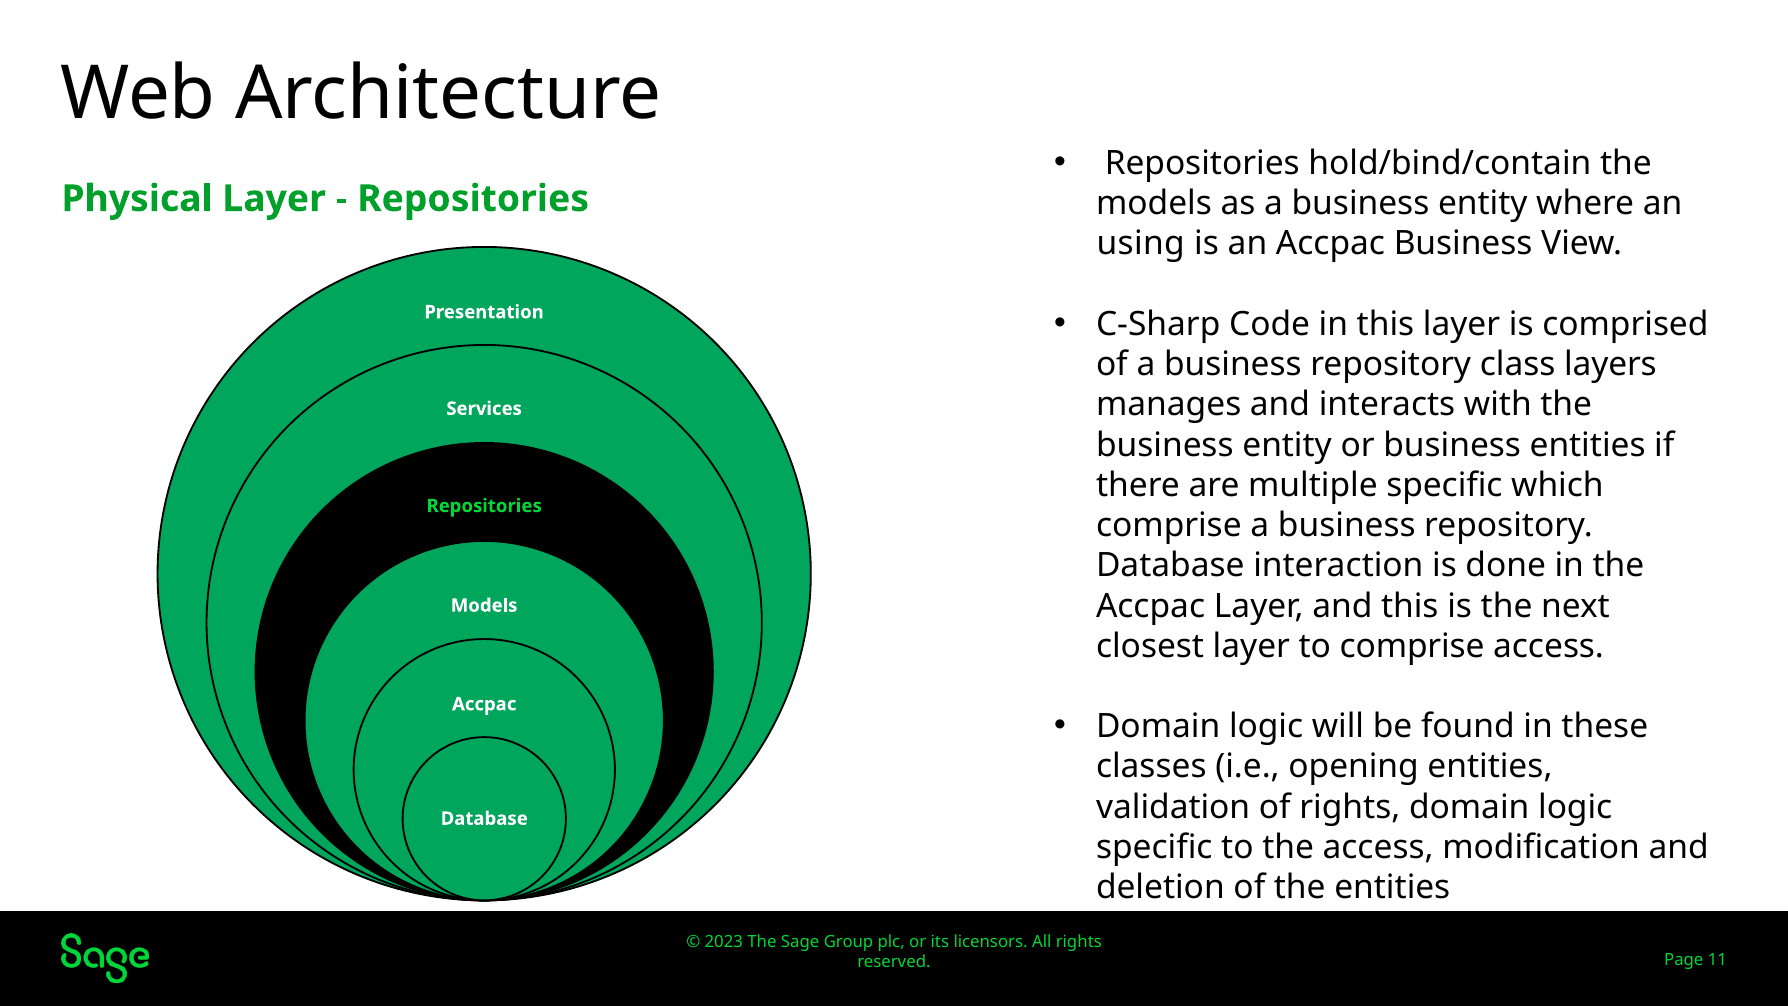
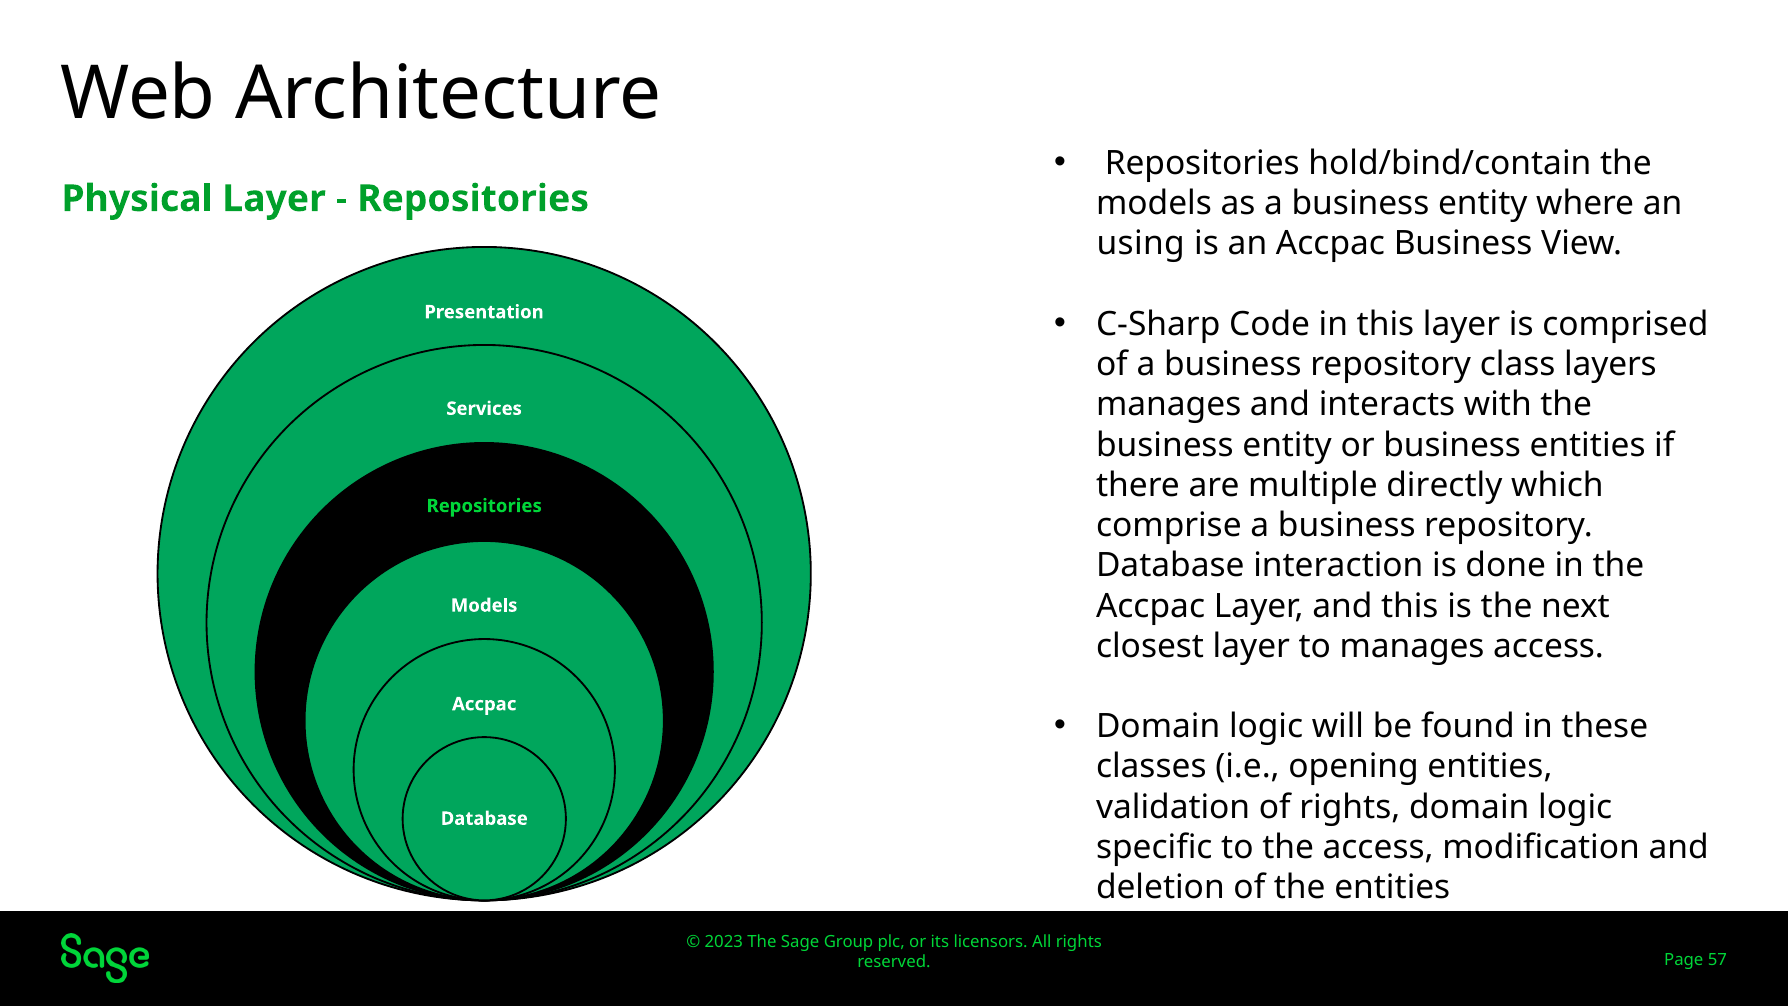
multiple specific: specific -> directly (1444, 485)
to comprise: comprise -> manages (1412, 646)
11: 11 -> 57 (1717, 960)
